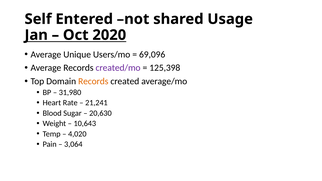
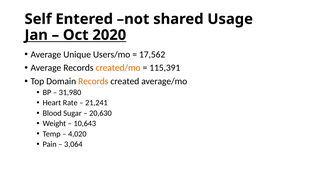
69,096: 69,096 -> 17,562 (152, 54)
created/mo colour: purple -> orange (118, 68)
125,398: 125,398 -> 115,391 (165, 68)
